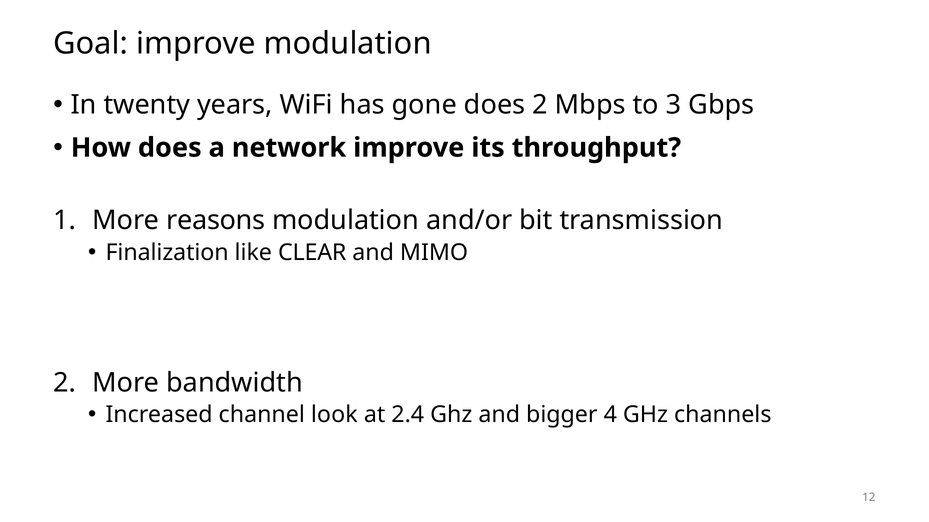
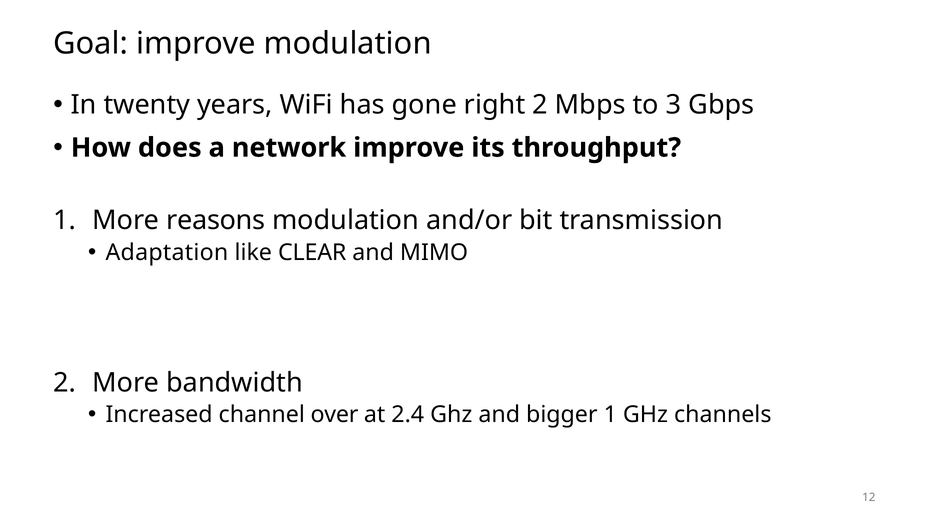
gone does: does -> right (495, 105)
Finalization: Finalization -> Adaptation (167, 253)
look: look -> over (334, 415)
bigger 4: 4 -> 1 (610, 415)
